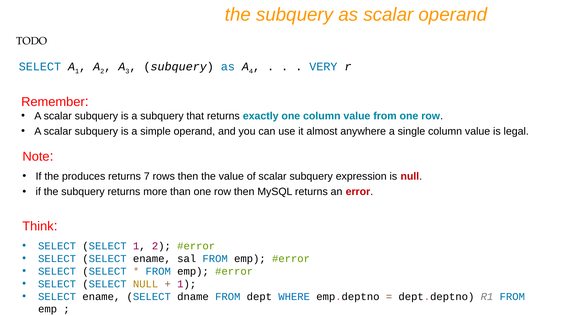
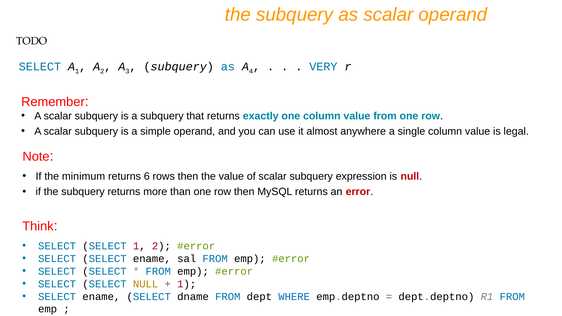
produces: produces -> minimum (84, 176)
7: 7 -> 6 (147, 176)
